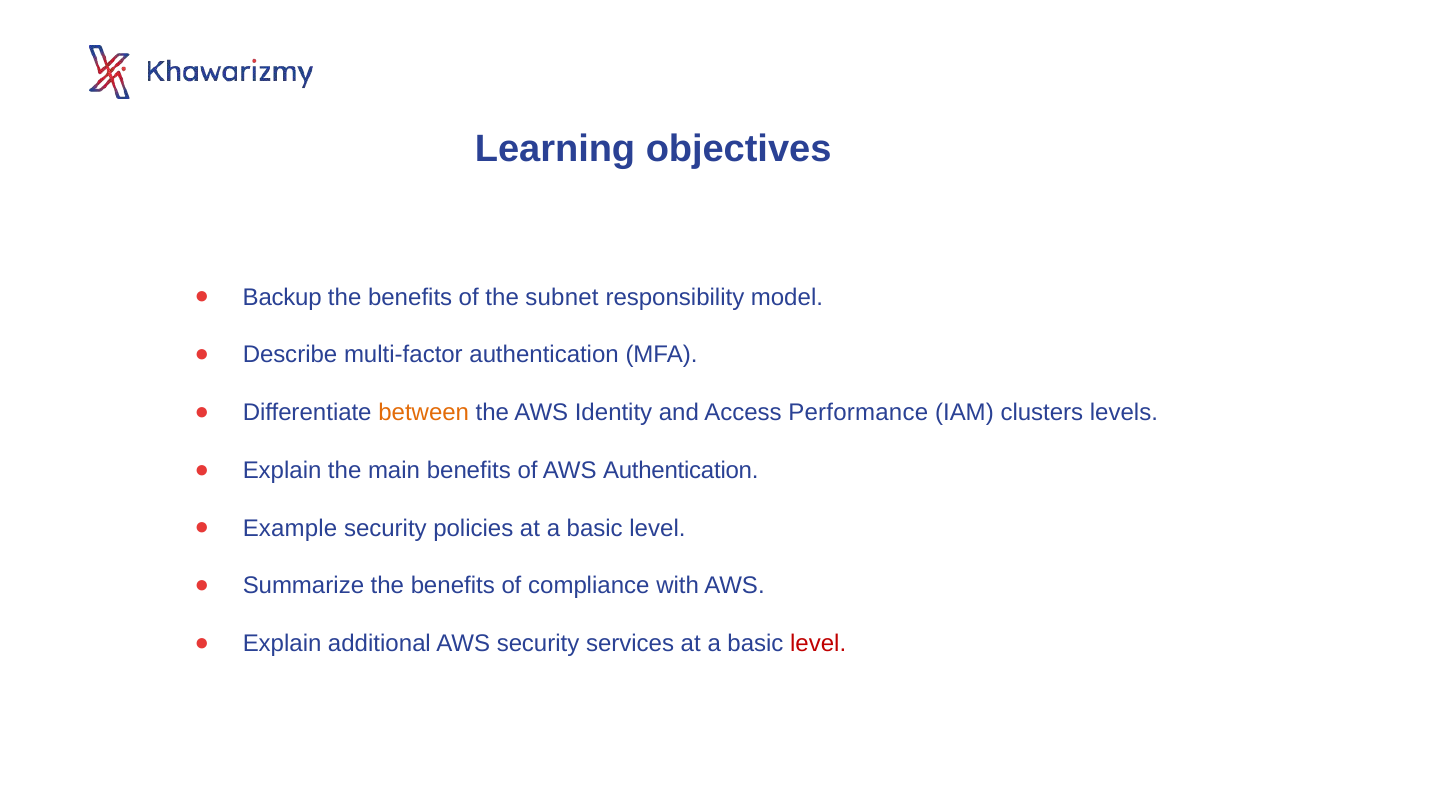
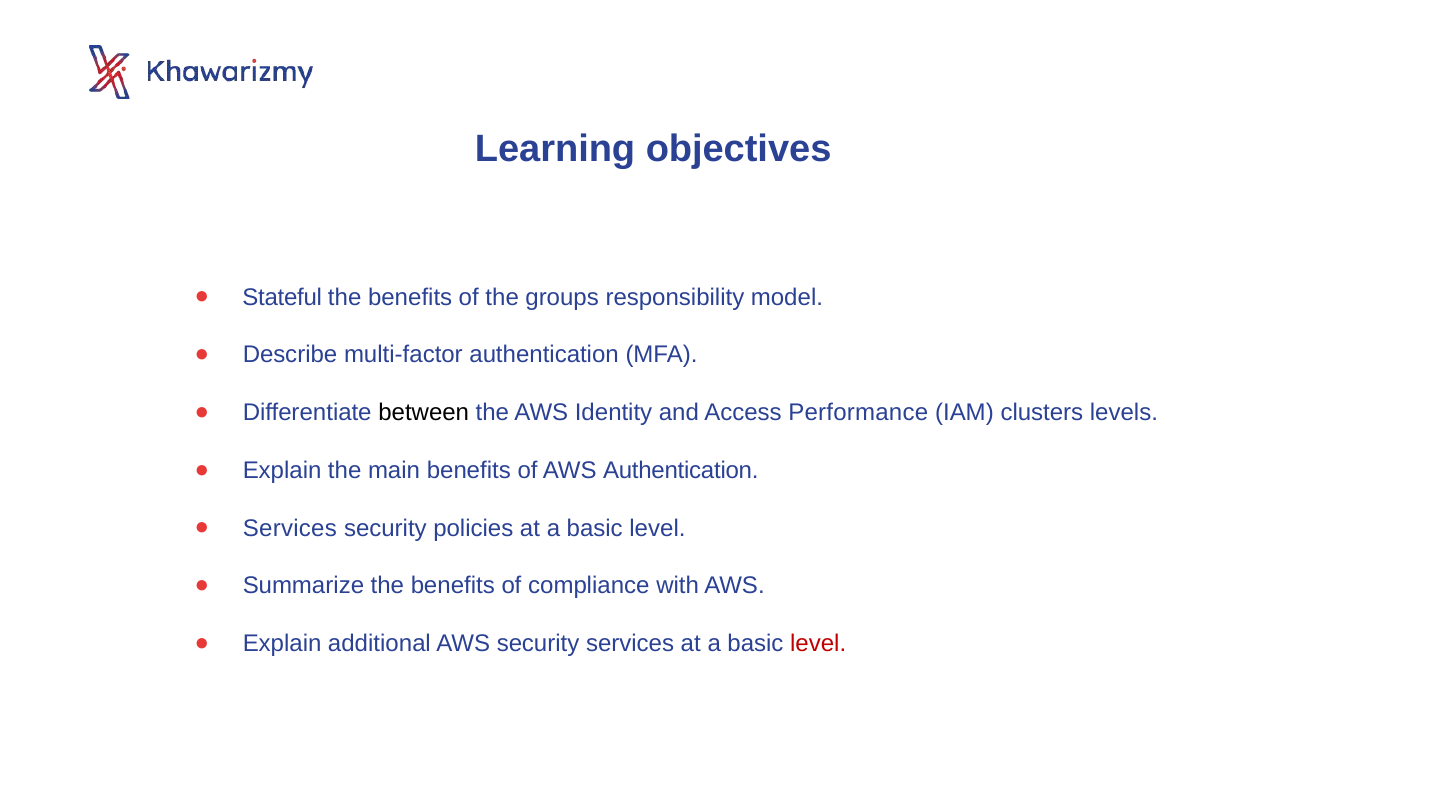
Backup: Backup -> Stateful (282, 297)
subnet: subnet -> groups (562, 297)
between colour: orange -> black (424, 413)
Example: Example -> Services (290, 528)
